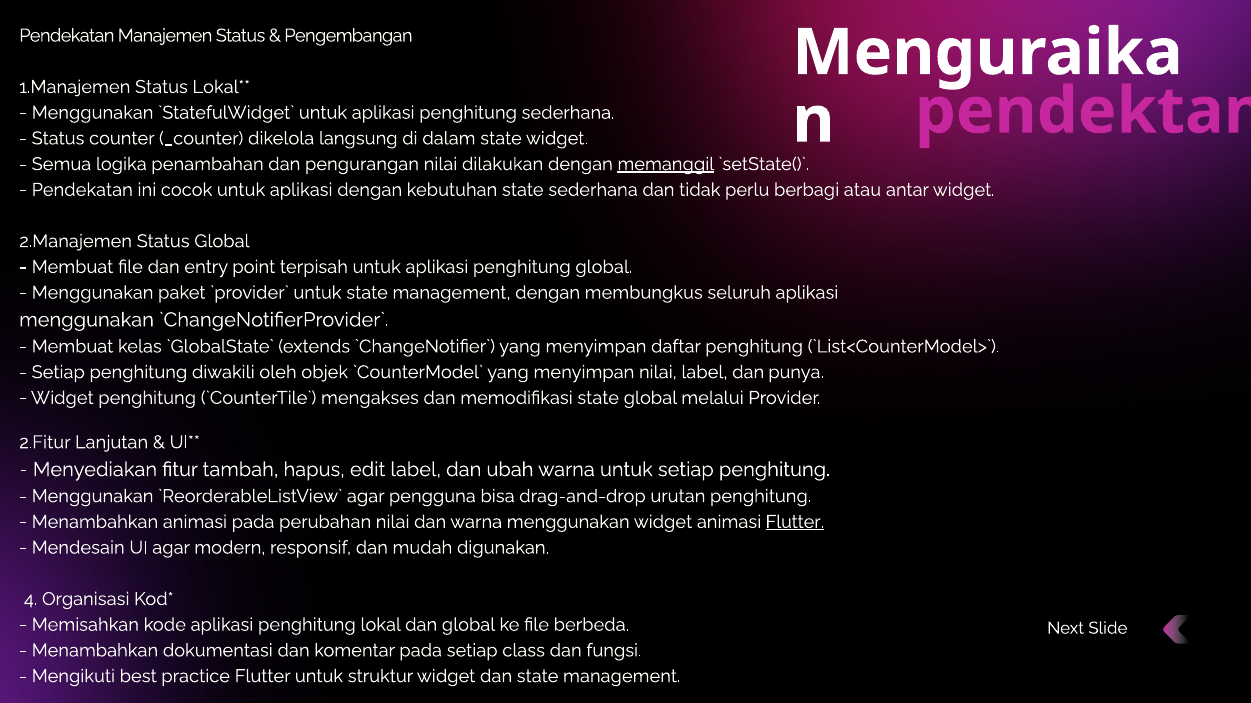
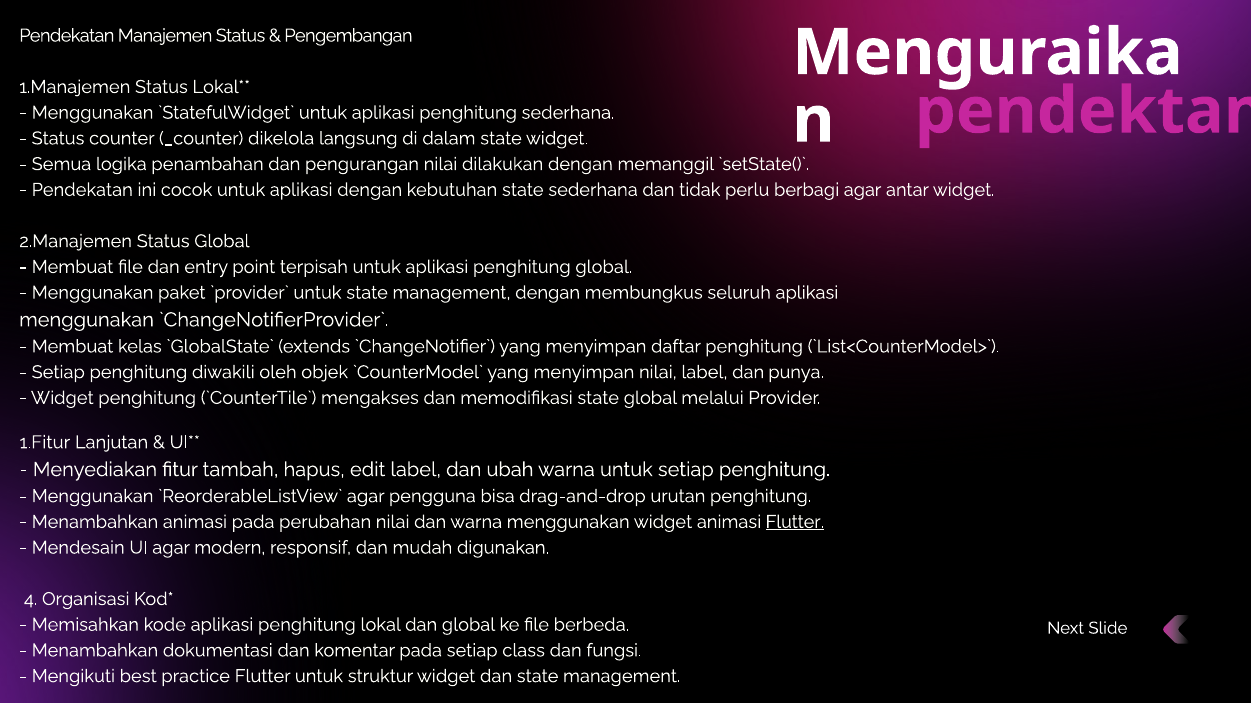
memanggil underline: present -> none (666, 164)
berbagi atau: atau -> agar (863, 190)
2.Fitur: 2.Fitur -> 1.Fitur (45, 443)
